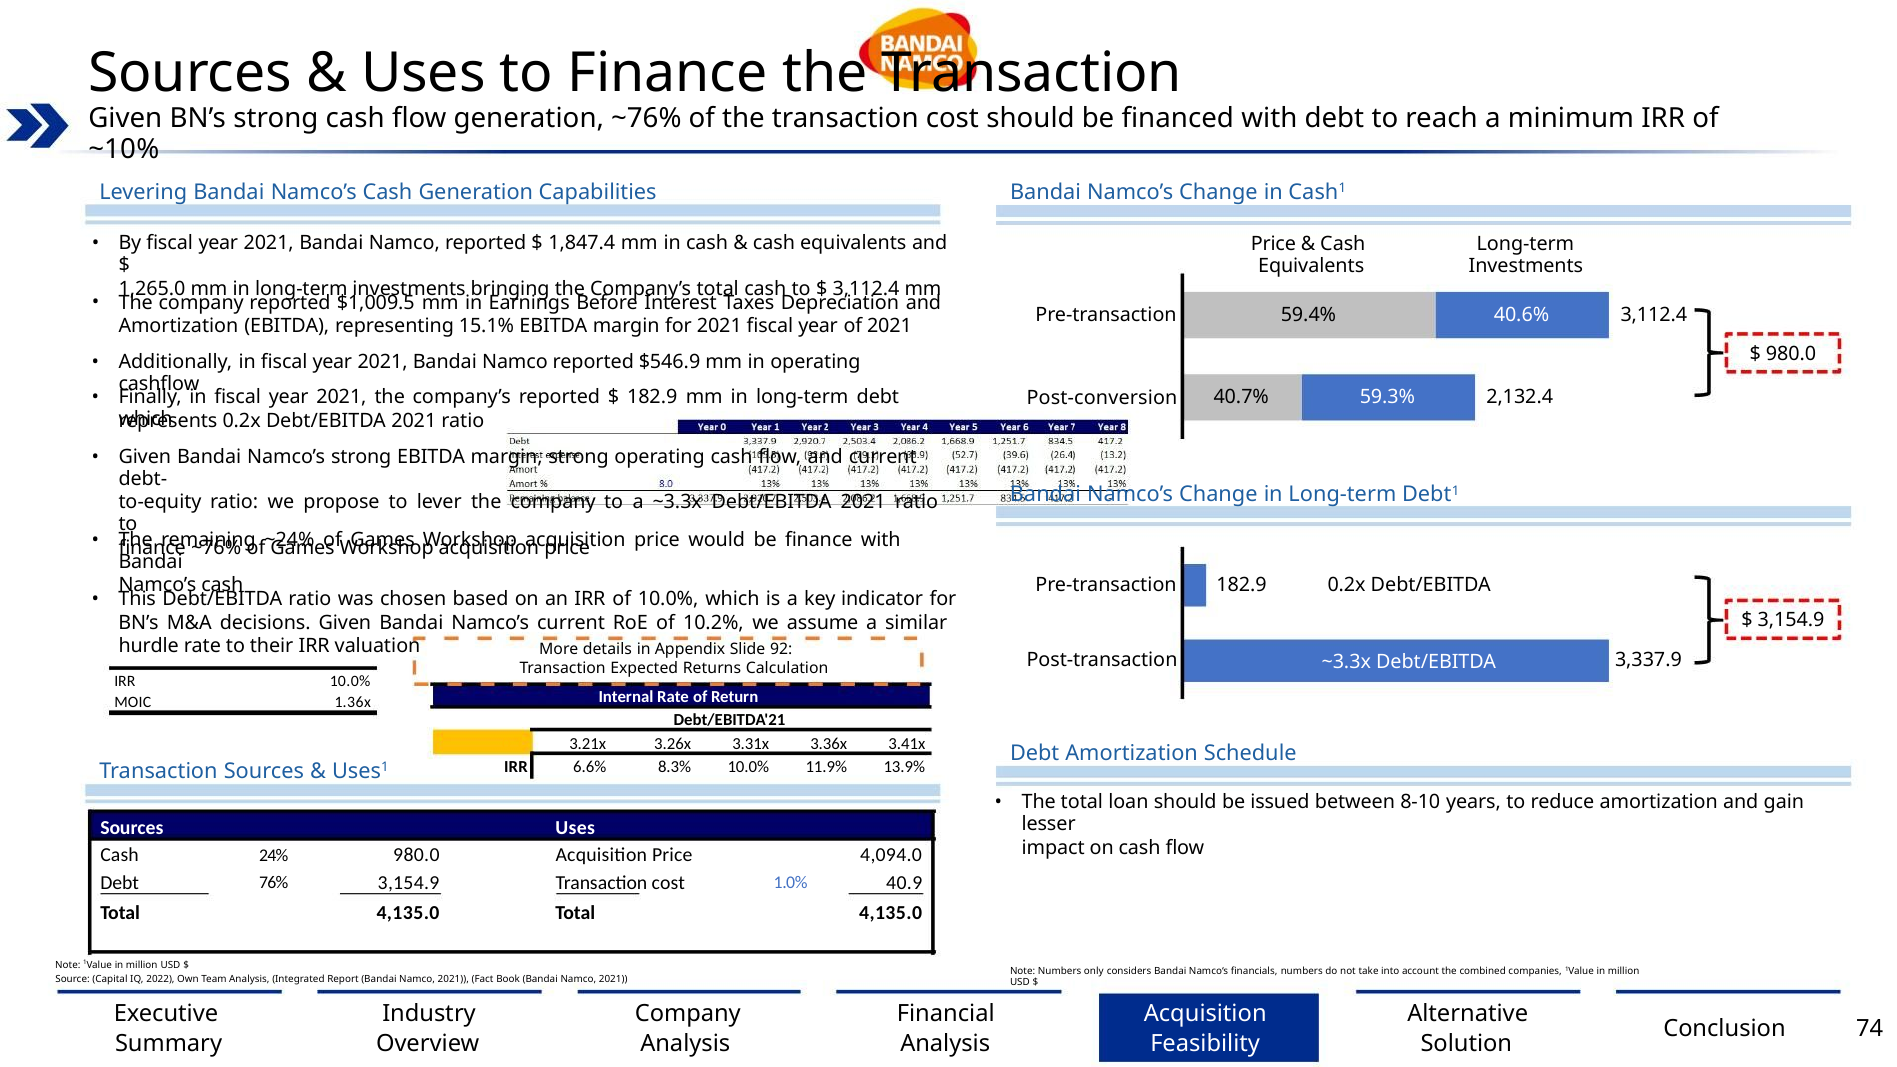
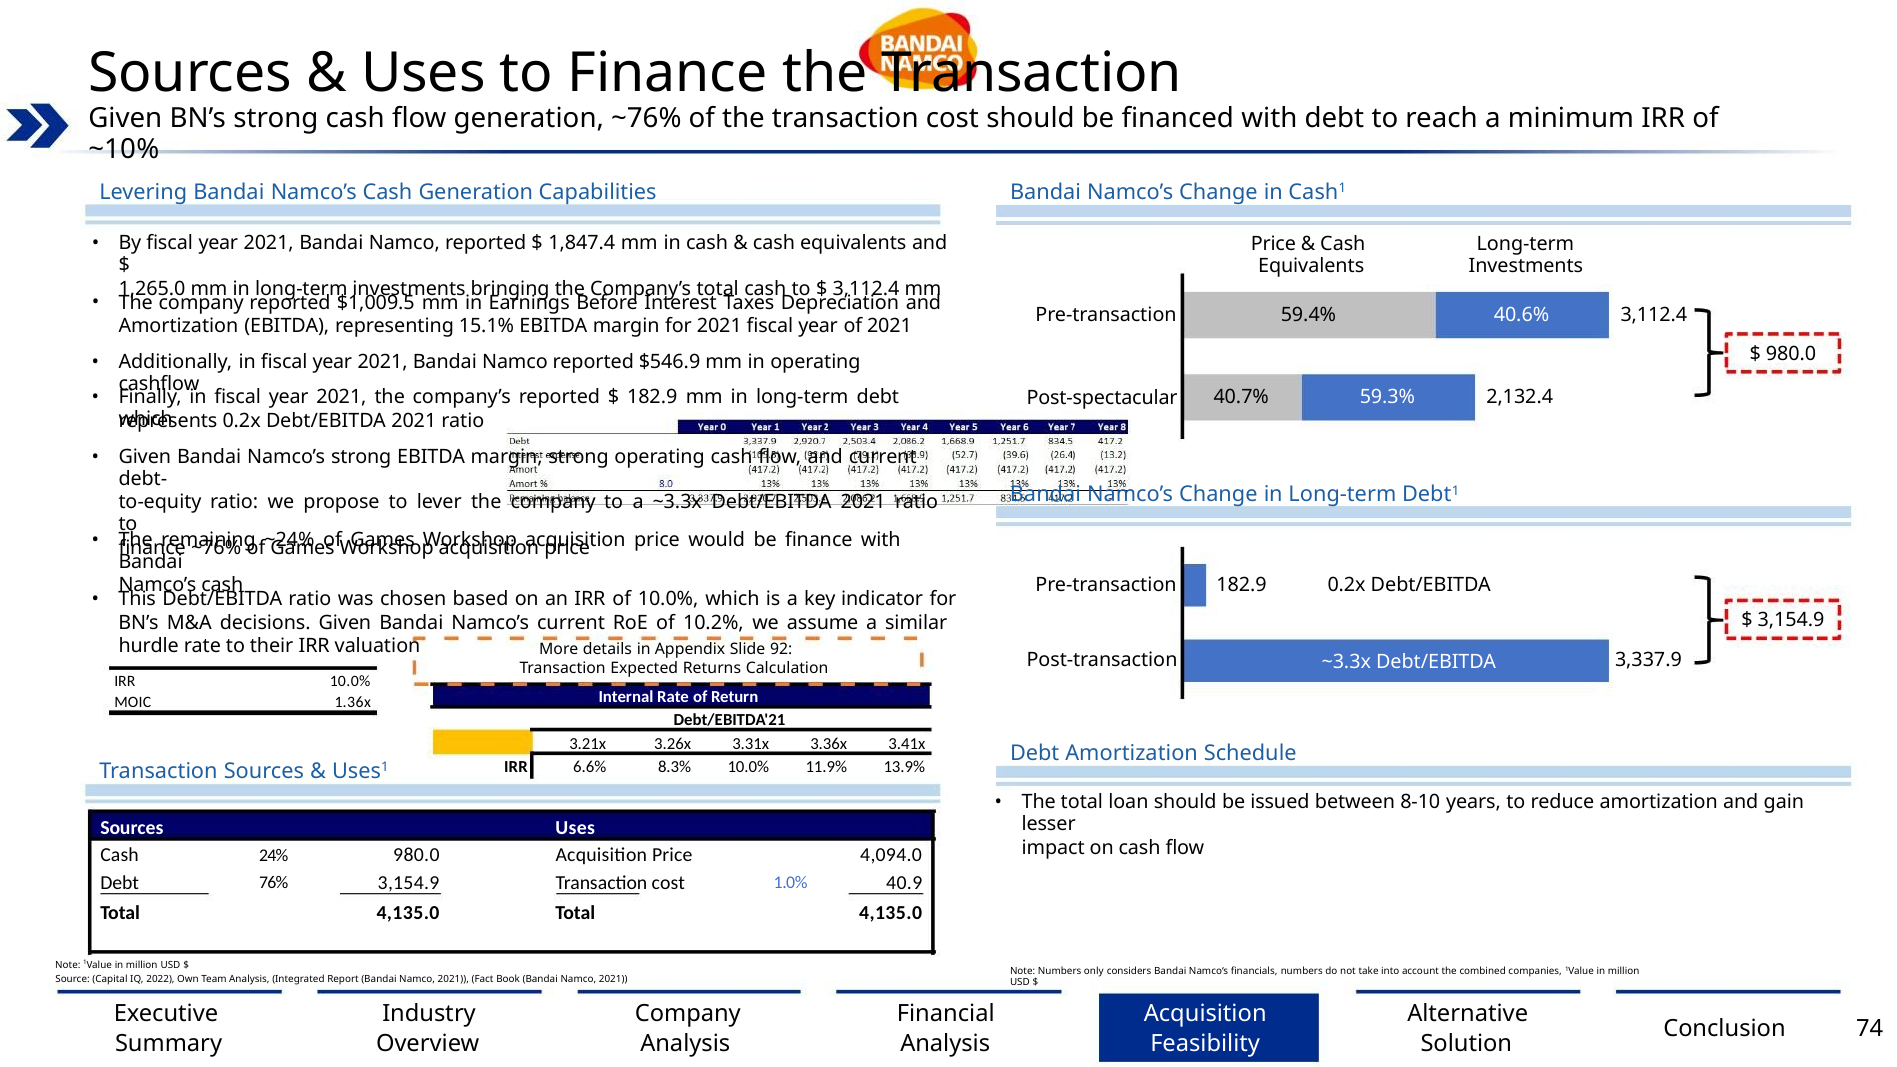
Post-conversion: Post-conversion -> Post-spectacular (1102, 398)
